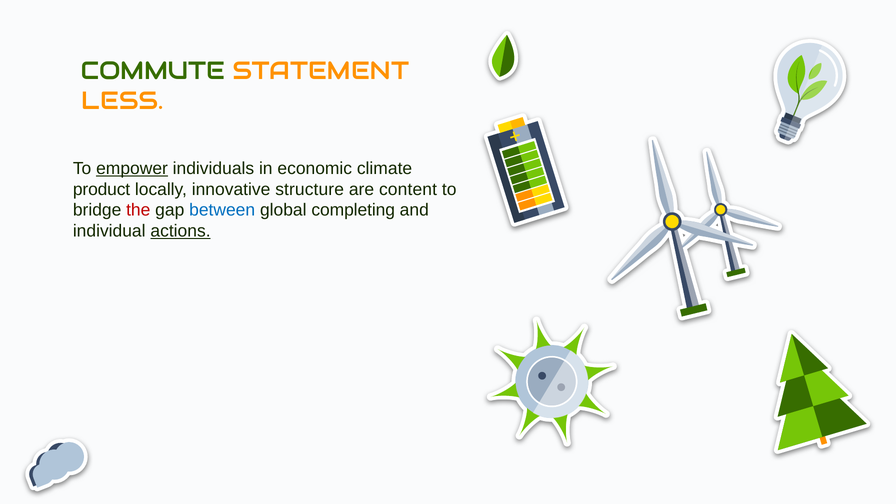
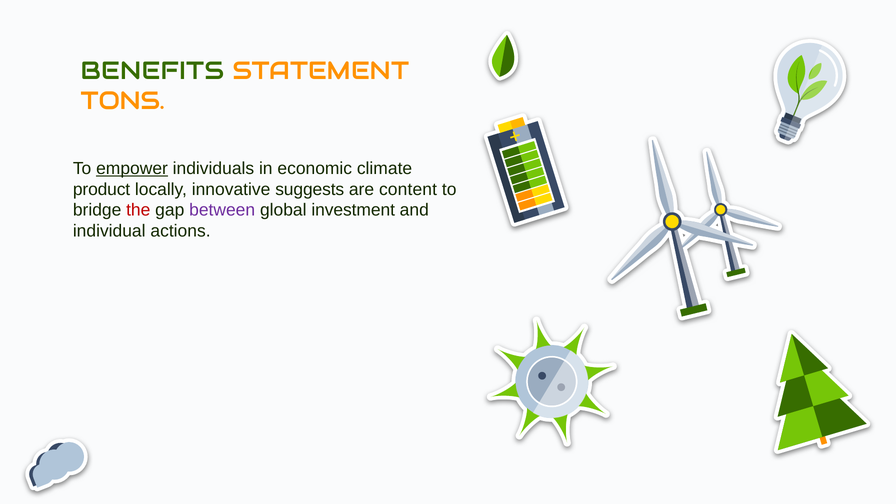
COMMUTE: COMMUTE -> BENEFITS (153, 71)
LESS: LESS -> TONS (123, 101)
structure: structure -> suggests (310, 189)
between colour: blue -> purple (222, 210)
completing: completing -> investment (353, 210)
actions underline: present -> none (181, 231)
